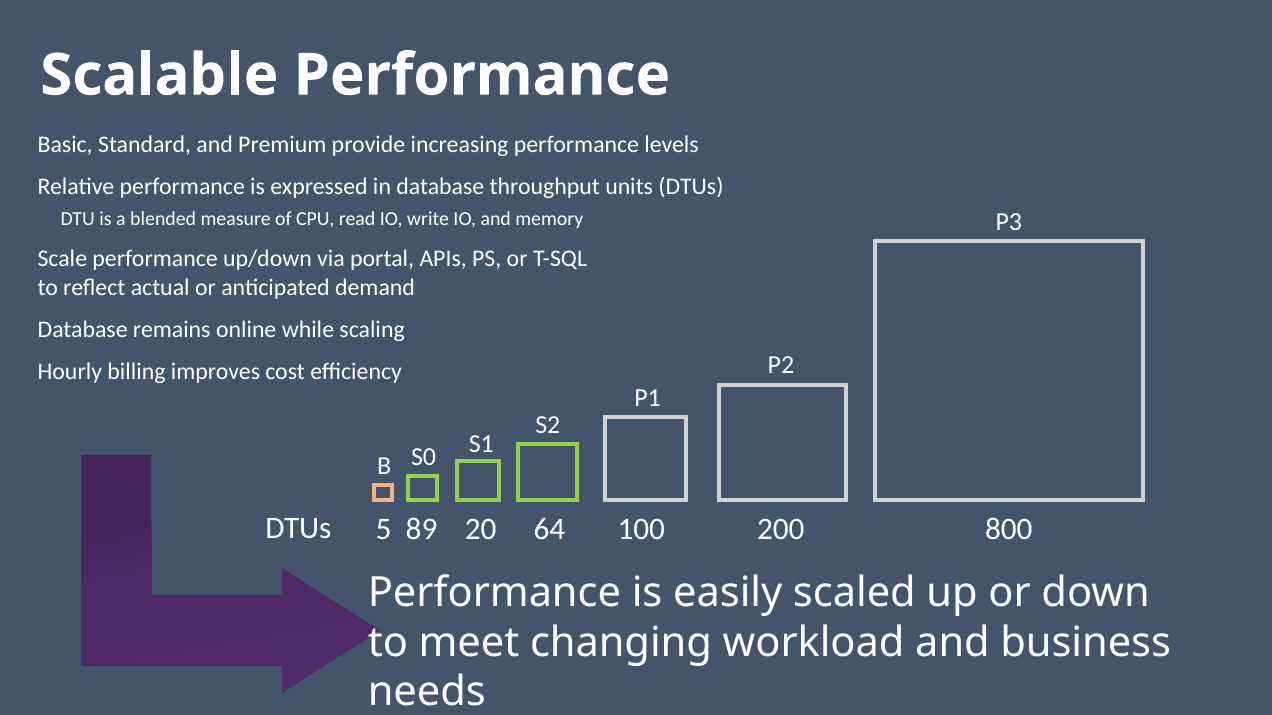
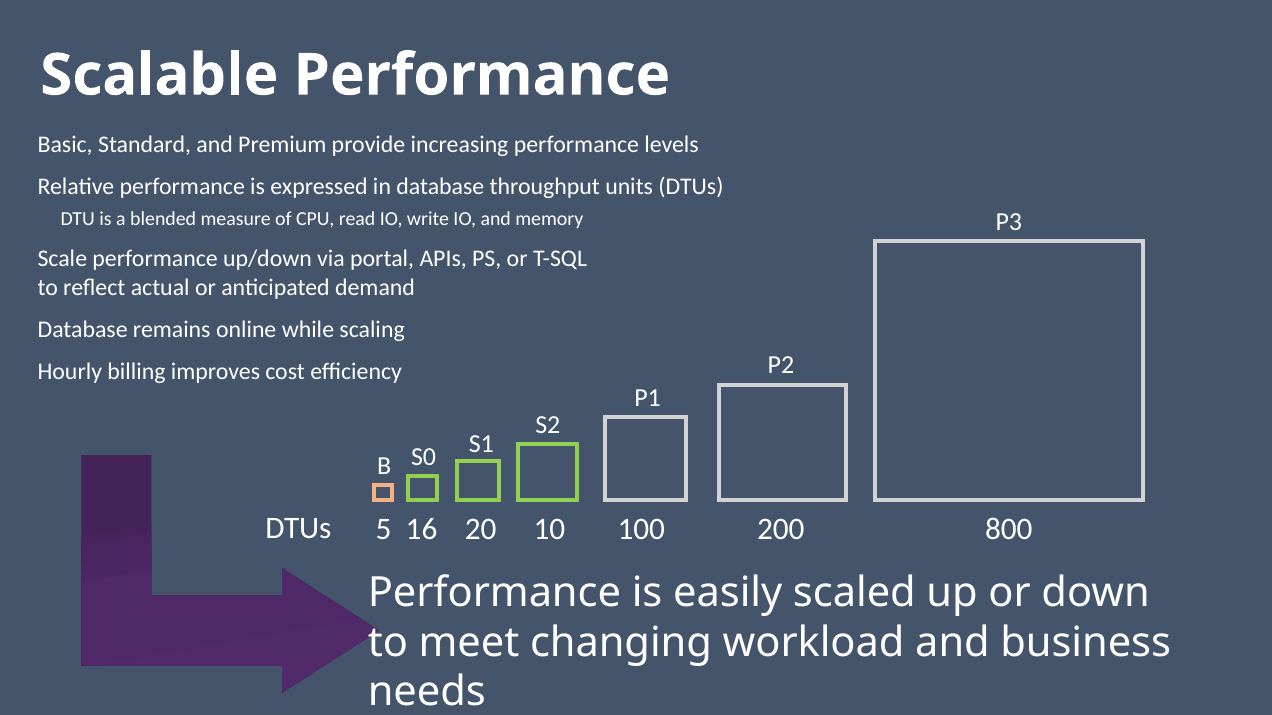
89: 89 -> 16 (422, 529)
64: 64 -> 10 (549, 529)
